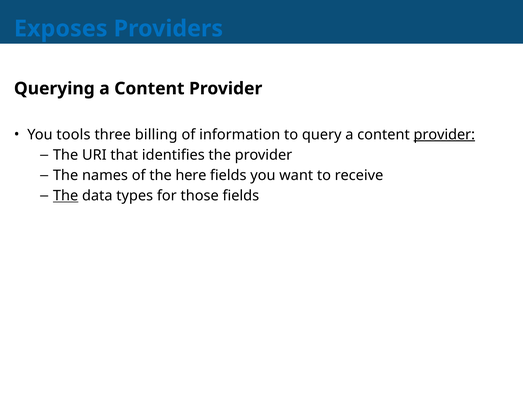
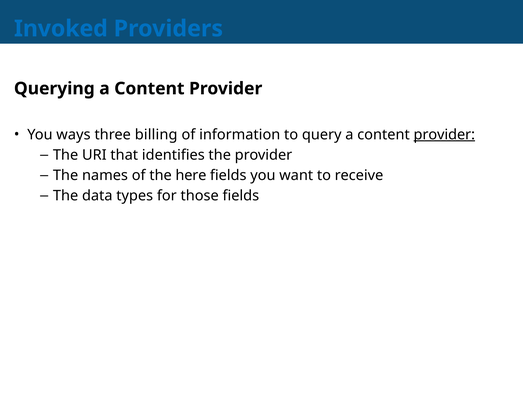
Exposes: Exposes -> Invoked (61, 29)
tools: tools -> ways (73, 134)
The underline: present -> none (66, 195)
